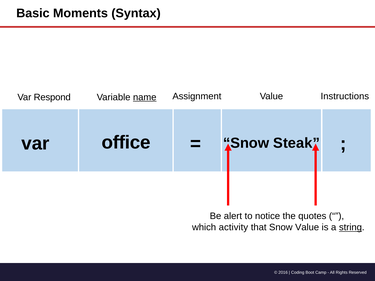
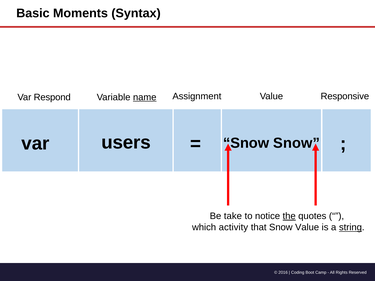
Instructions: Instructions -> Responsive (345, 96)
office: office -> users (126, 143)
Snow Steak: Steak -> Snow (297, 143)
alert: alert -> take (233, 216)
the underline: none -> present (289, 216)
